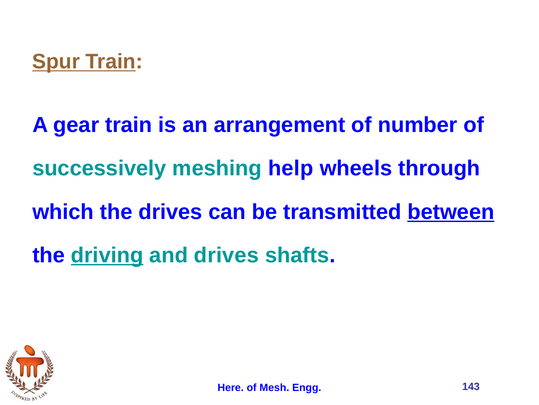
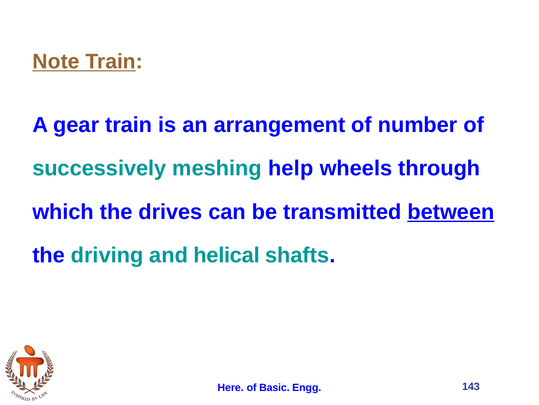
Spur: Spur -> Note (56, 62)
driving underline: present -> none (107, 255)
and drives: drives -> helical (227, 255)
Mesh: Mesh -> Basic (274, 387)
